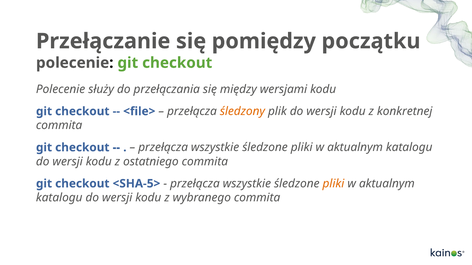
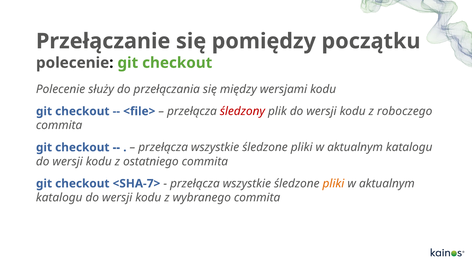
śledzony colour: orange -> red (242, 112)
konkretnej: konkretnej -> roboczego (405, 112)
<SHA-5>: <SHA-5> -> <SHA-7> (136, 184)
